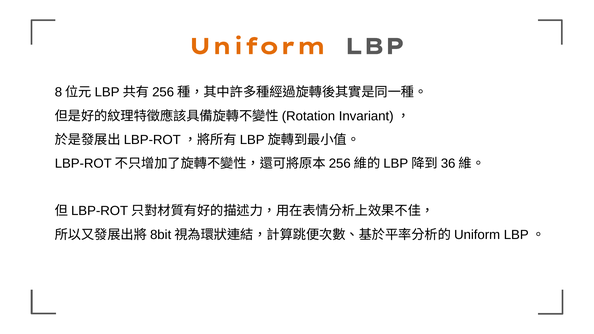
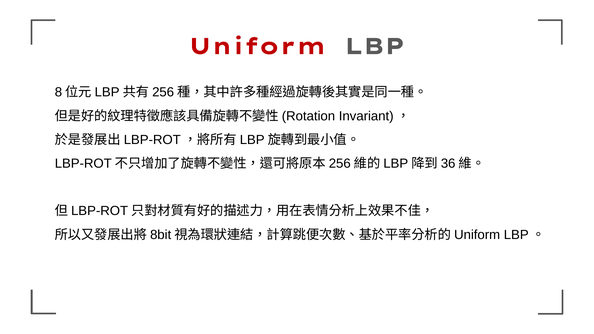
Uniform colour: orange -> red (258, 47)
